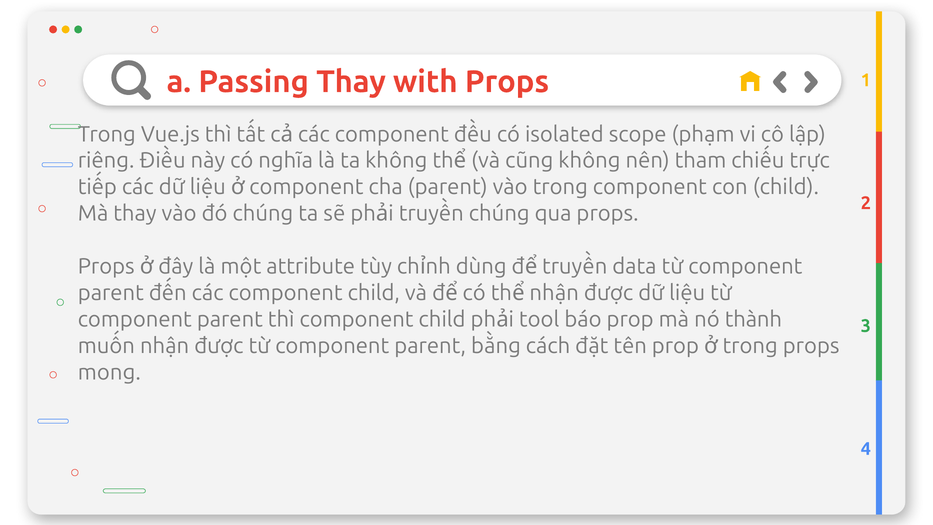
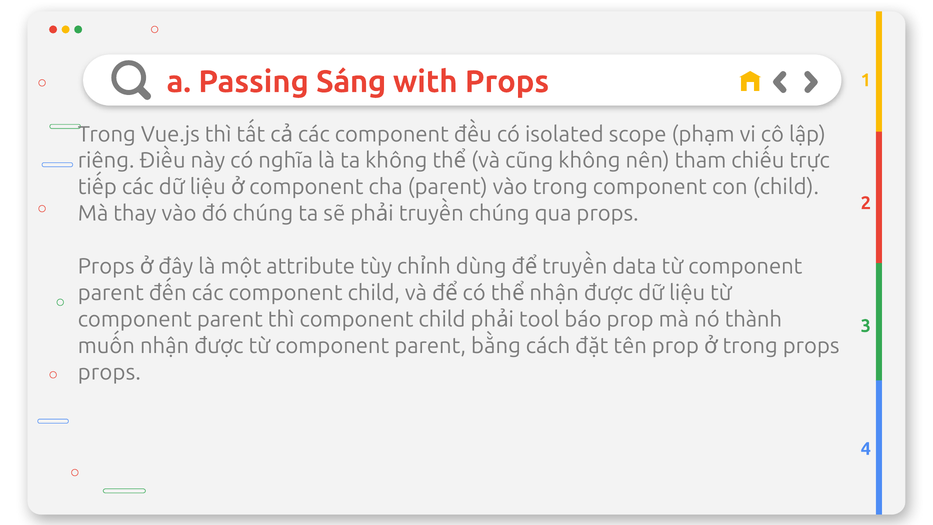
Passing Thay: Thay -> Sáng (351, 82)
mong: mong -> props (109, 372)
